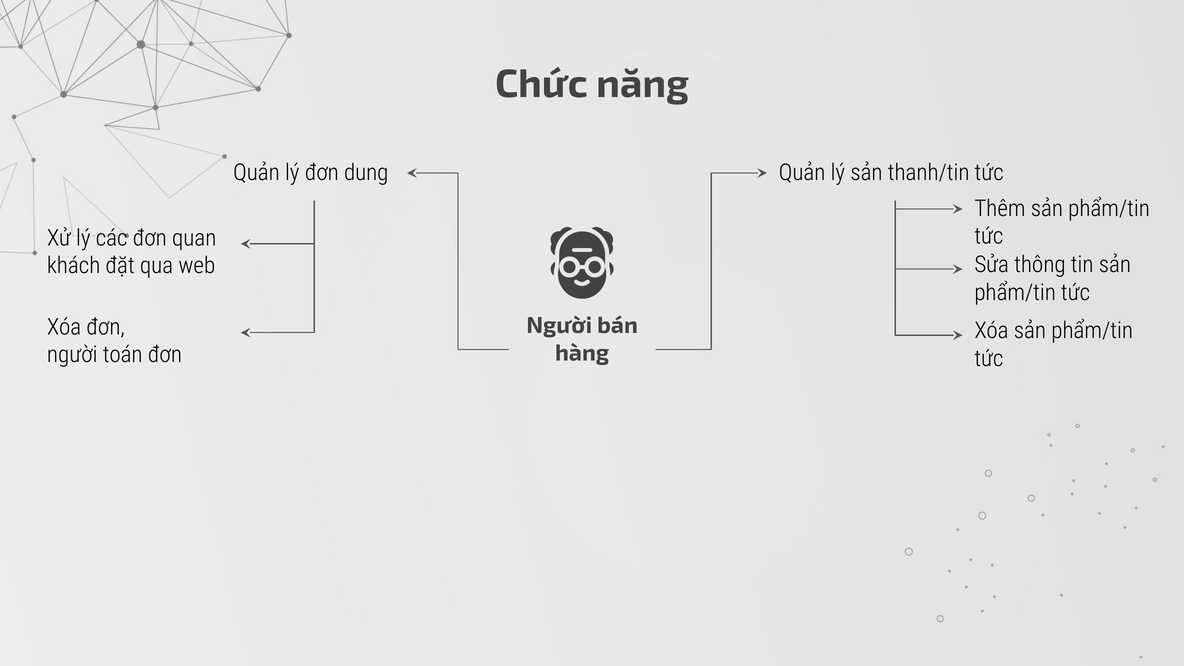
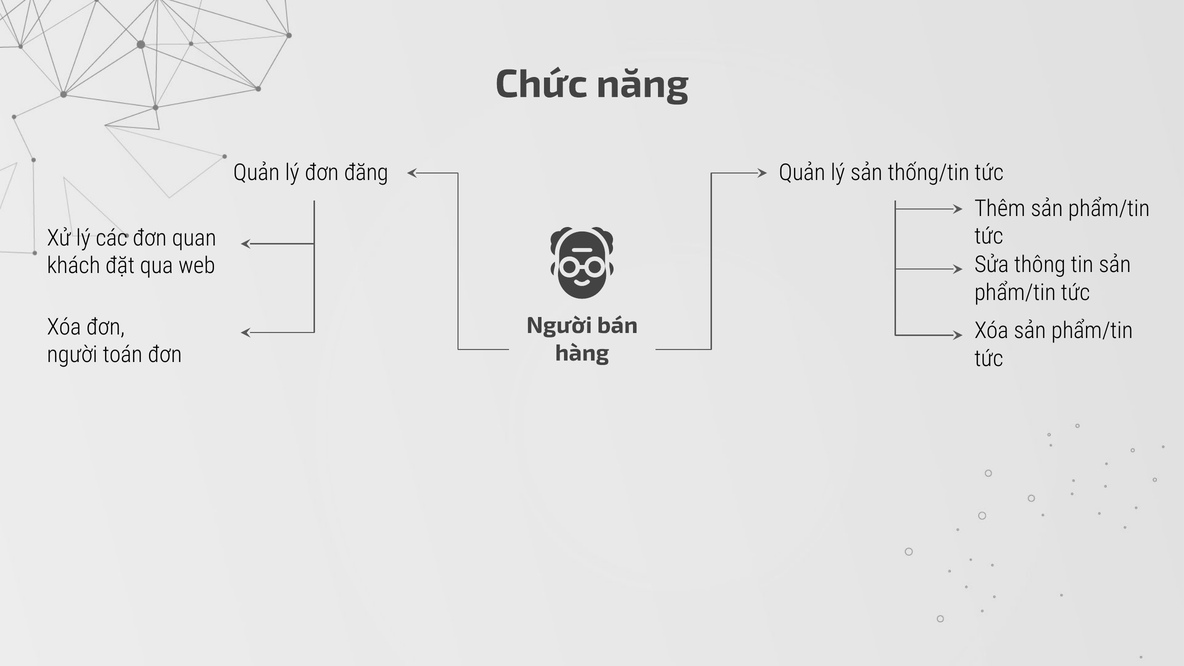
dung: dung -> đăng (366, 173)
thanh/tin: thanh/tin -> thống/tin (929, 173)
